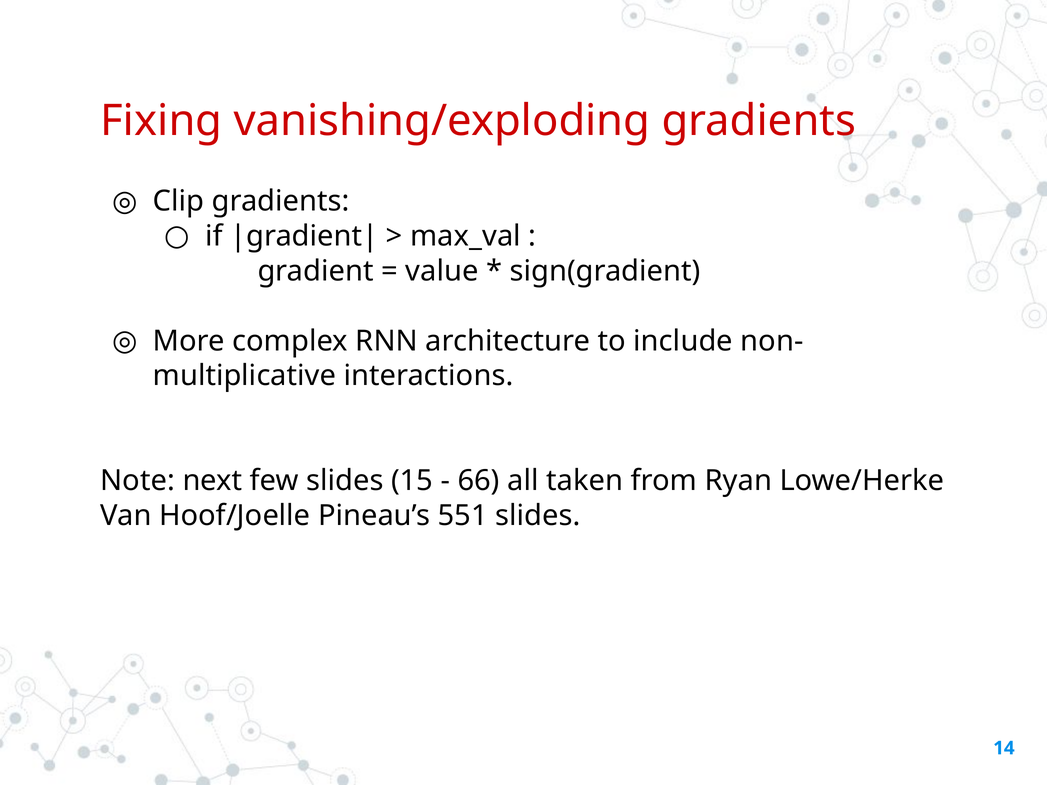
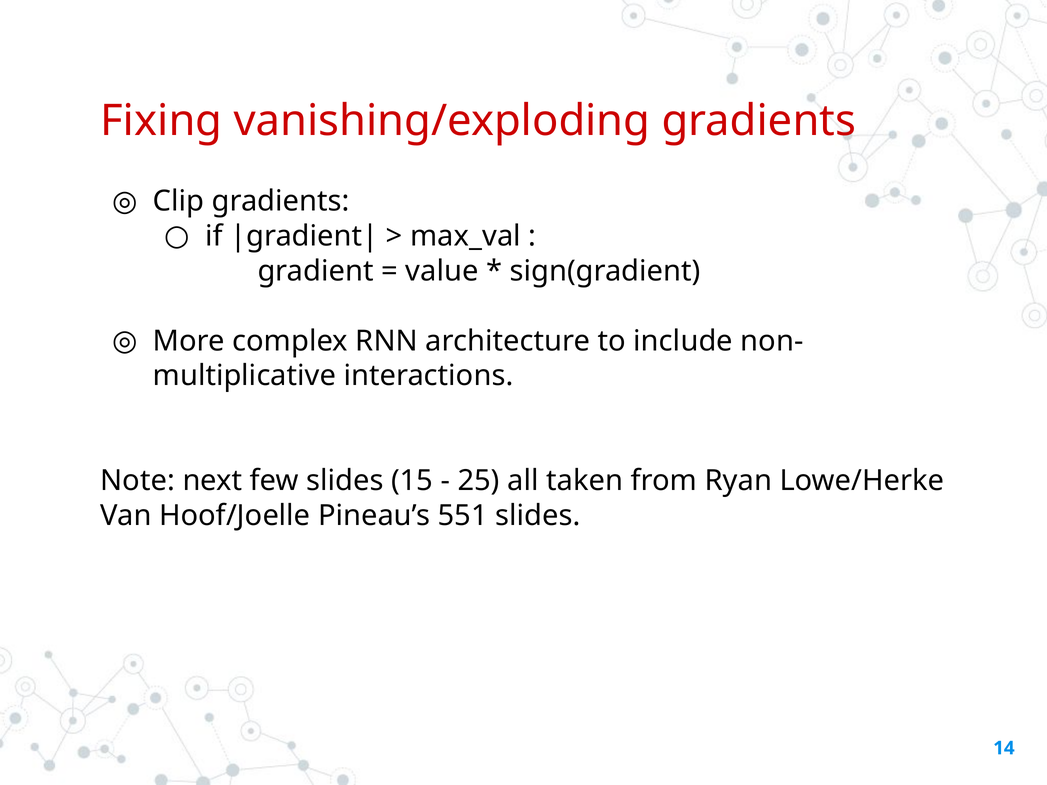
66: 66 -> 25 (479, 481)
